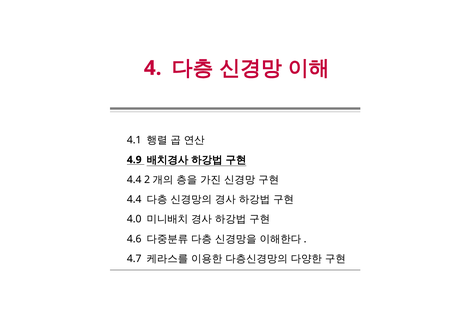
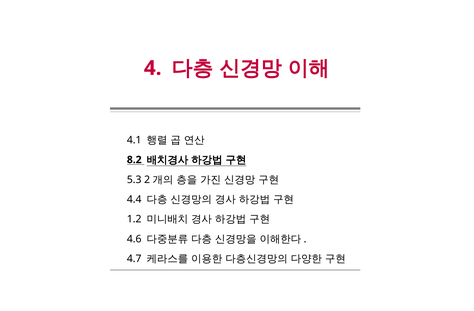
4.9: 4.9 -> 8.2 (134, 160)
4.4: 4.4 -> 5.3 (134, 180)
4.0: 4.0 -> 1.2 (134, 219)
